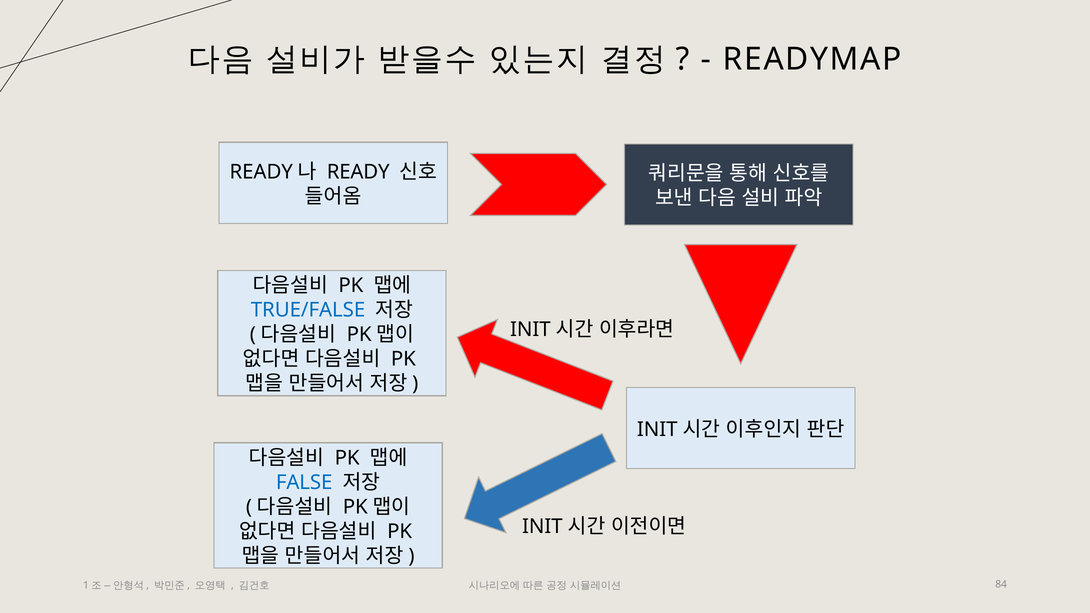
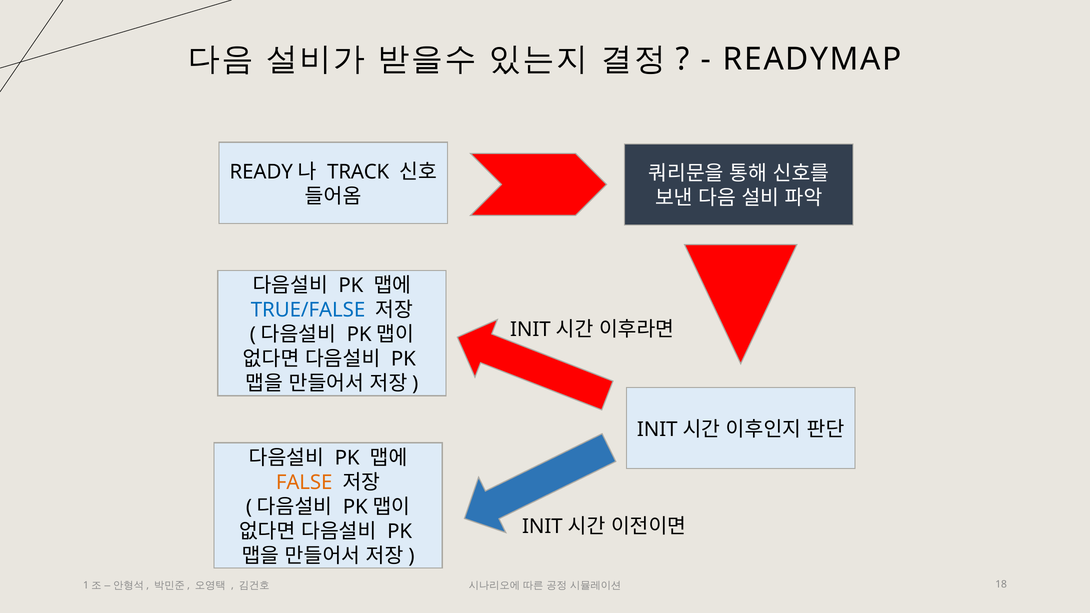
READY: READY -> TRACK (358, 172)
FALSE colour: blue -> orange (304, 482)
84: 84 -> 18 (1001, 584)
